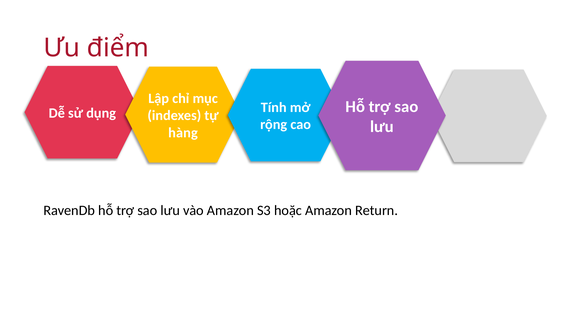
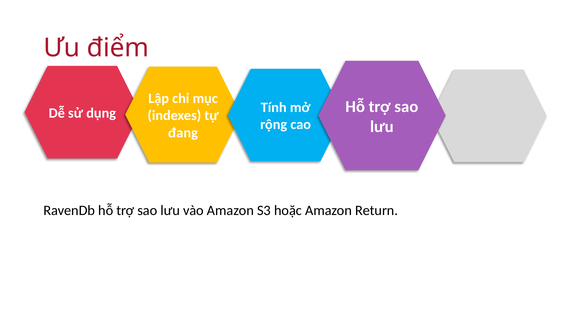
hàng: hàng -> đang (183, 133)
